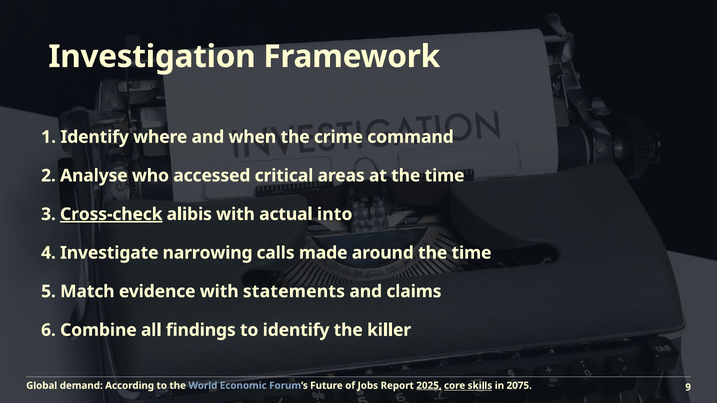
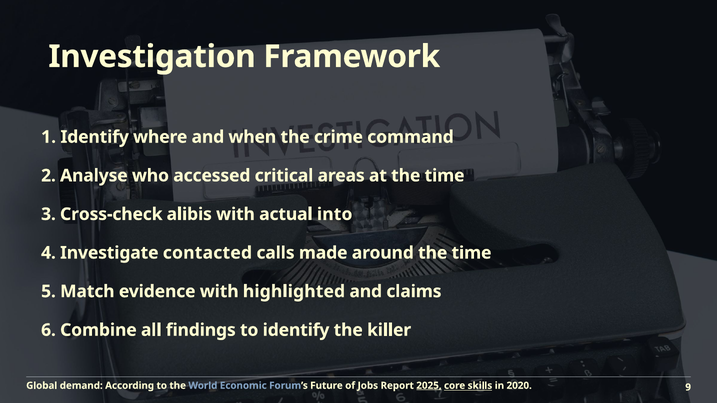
Cross-check underline: present -> none (111, 214)
narrowing: narrowing -> contacted (207, 253)
statements: statements -> highlighted (294, 292)
2075: 2075 -> 2020 (519, 386)
